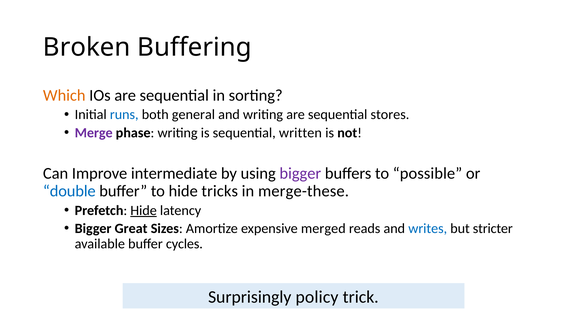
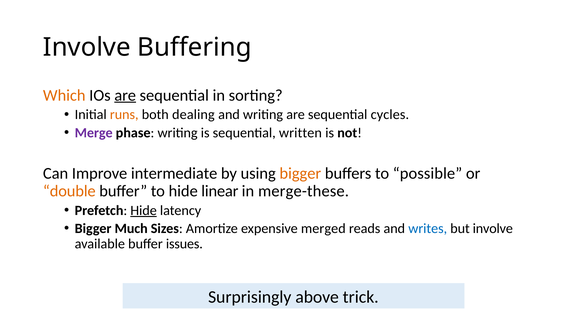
Broken: Broken -> Involve (87, 47)
are underline: none -> present (125, 95)
runs colour: blue -> orange (124, 115)
general: general -> dealing (193, 115)
stores: stores -> cycles (390, 115)
bigger colour: purple -> orange (300, 173)
double colour: blue -> orange (69, 191)
tricks: tricks -> linear (220, 191)
Great: Great -> Much (131, 229)
but stricter: stricter -> involve (493, 229)
cycles: cycles -> issues (184, 244)
policy: policy -> above (317, 297)
